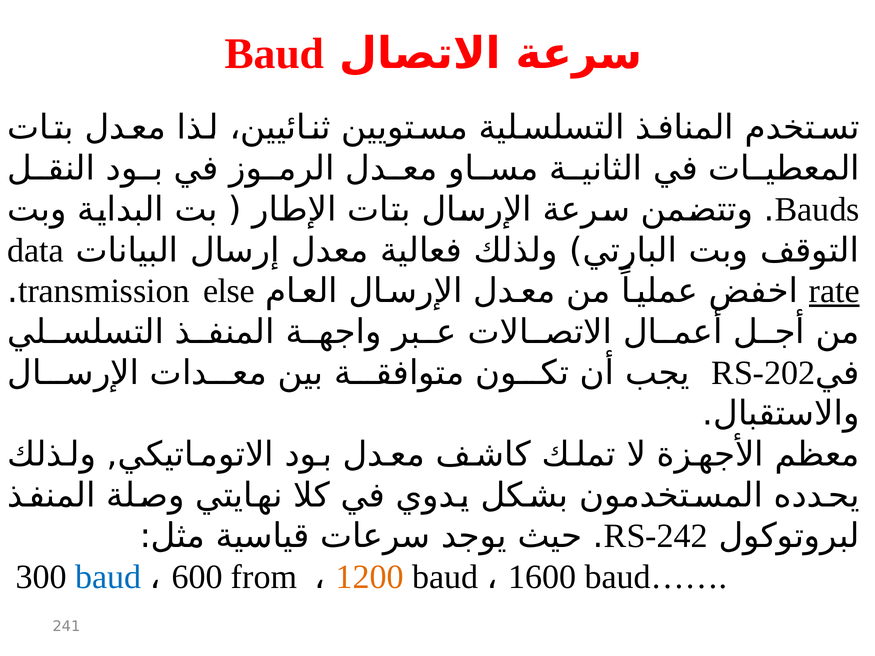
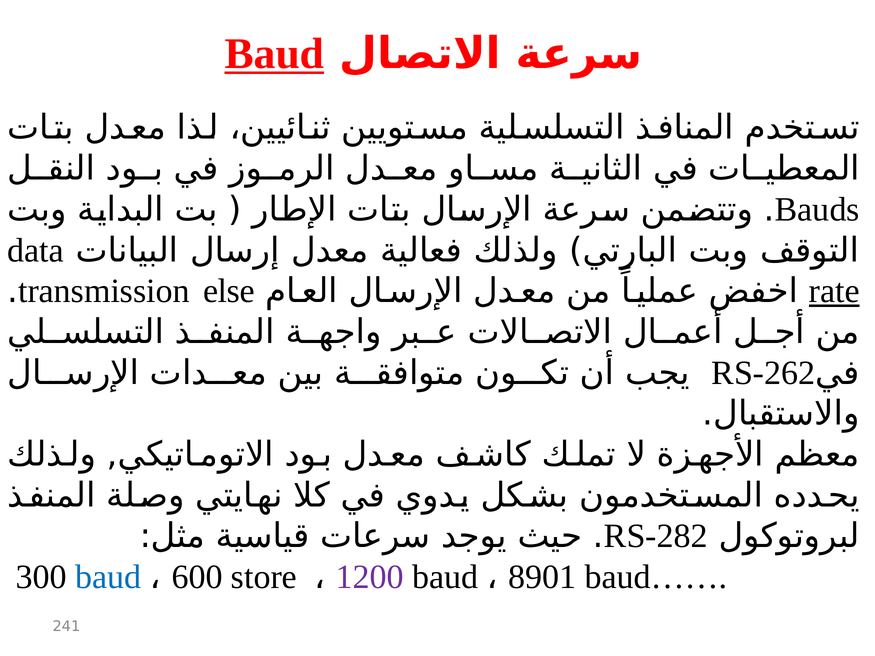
Baud underline: none -> present (274, 54)
RS-202: RS-202 -> RS-262 (763, 373)
RS-242: RS-242 -> RS-282 (656, 536)
from: from -> store (264, 577)
1200 colour: orange -> purple (370, 577)
1600: 1600 -> 8901 (542, 577)
